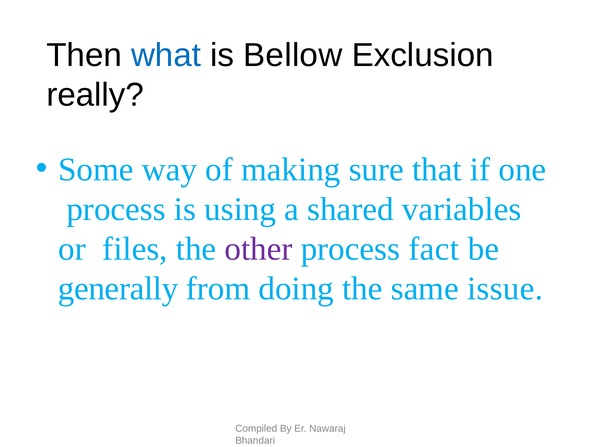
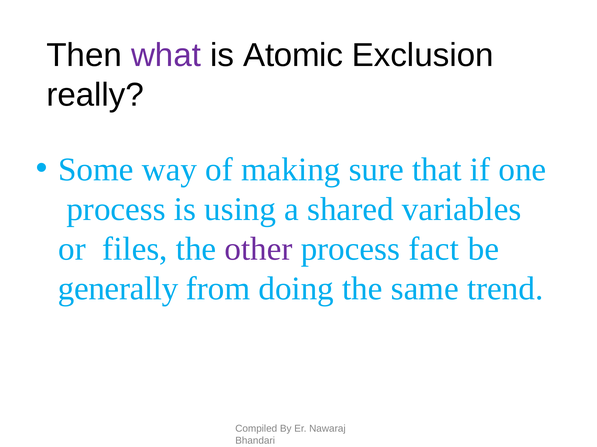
what colour: blue -> purple (166, 55)
Bellow: Bellow -> Atomic (293, 55)
issue: issue -> trend (505, 289)
